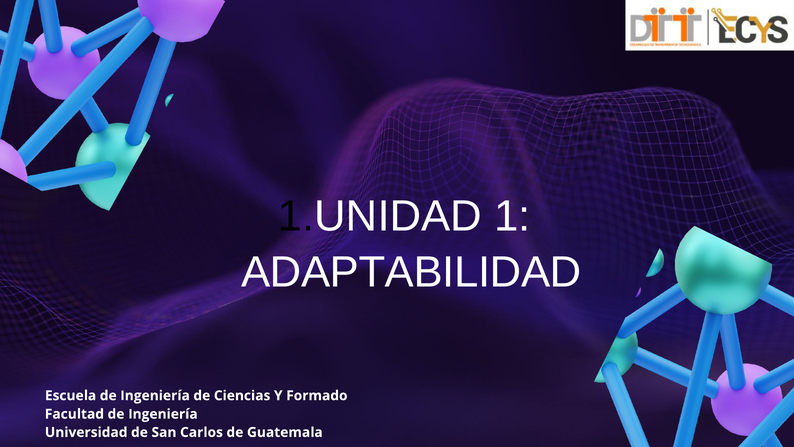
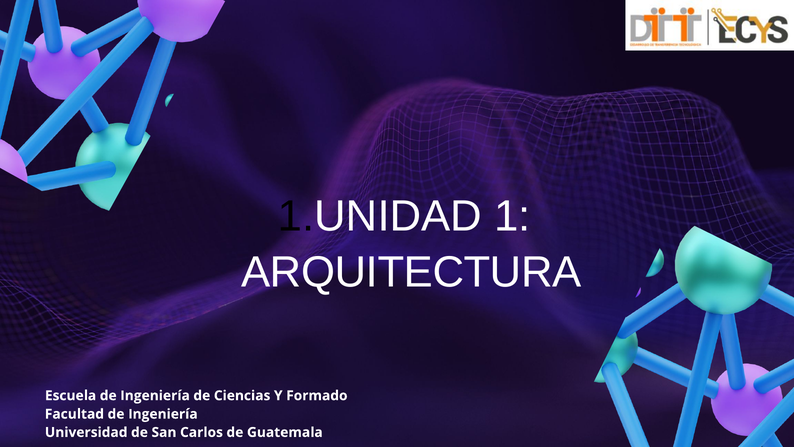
ADAPTABILIDAD: ADAPTABILIDAD -> ARQUITECTURA (411, 272)
